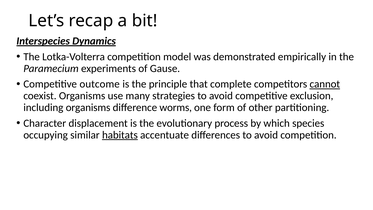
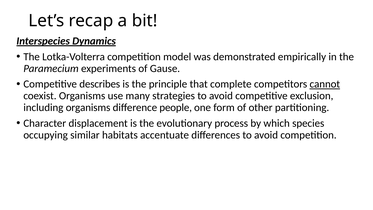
outcome: outcome -> describes (100, 84)
worms: worms -> people (176, 108)
habitats underline: present -> none (120, 135)
